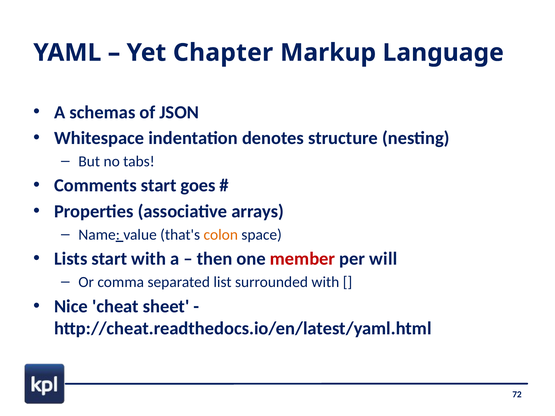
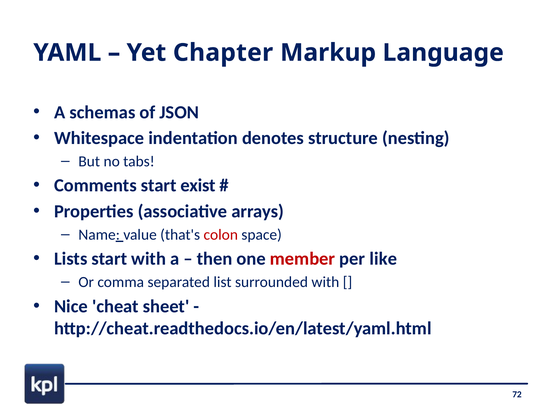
goes: goes -> exist (198, 186)
colon colour: orange -> red (221, 235)
will: will -> like (383, 259)
